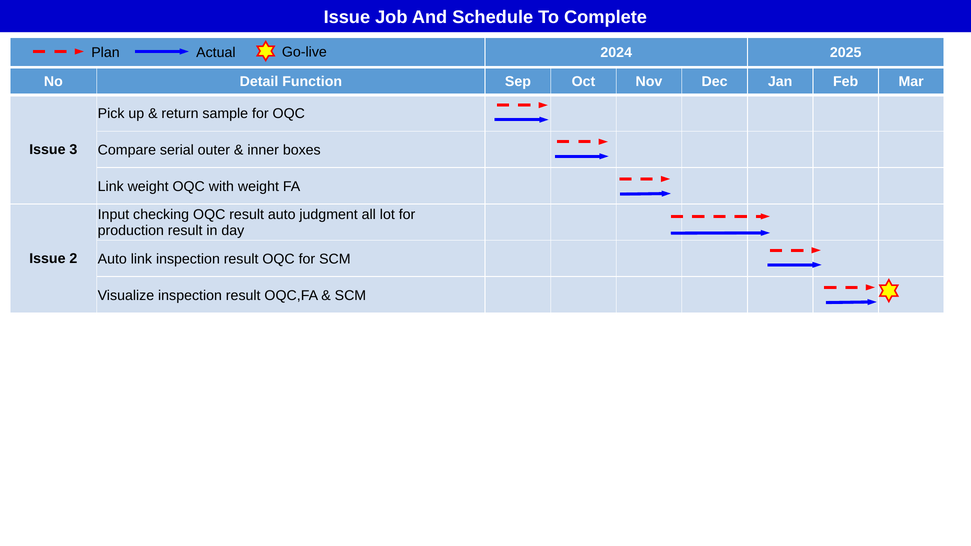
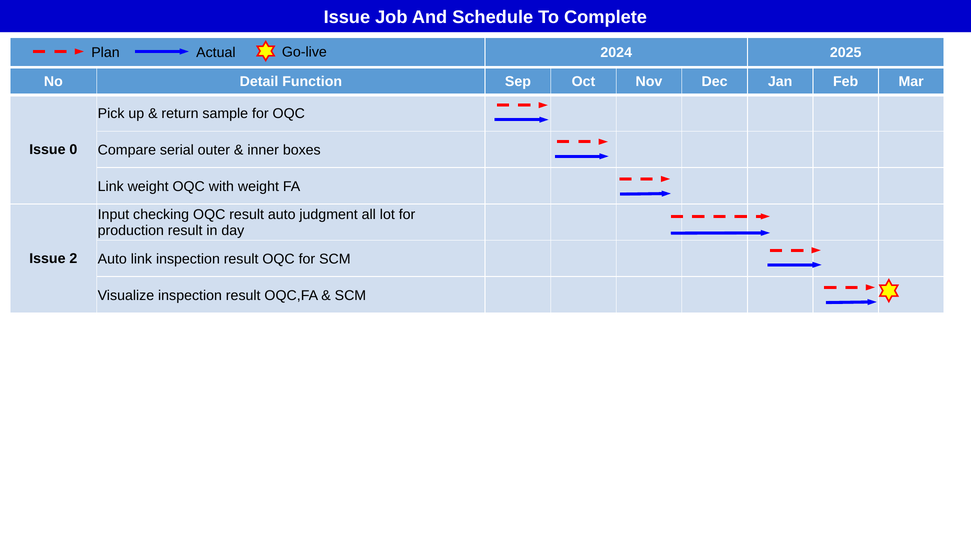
3: 3 -> 0 (73, 150)
